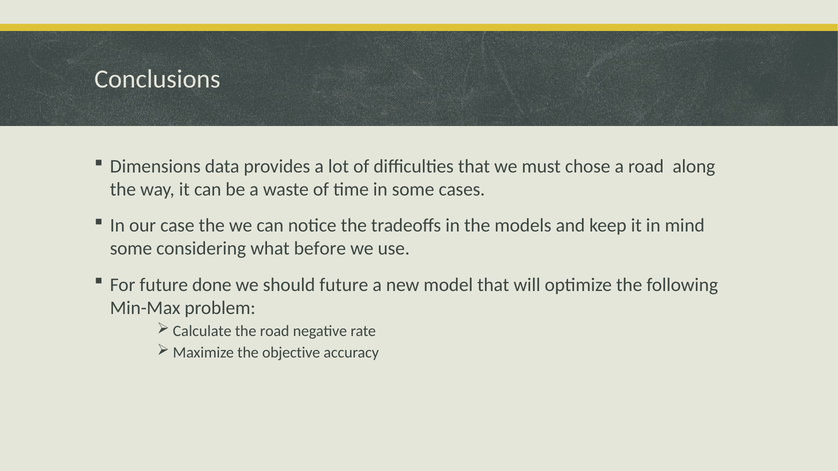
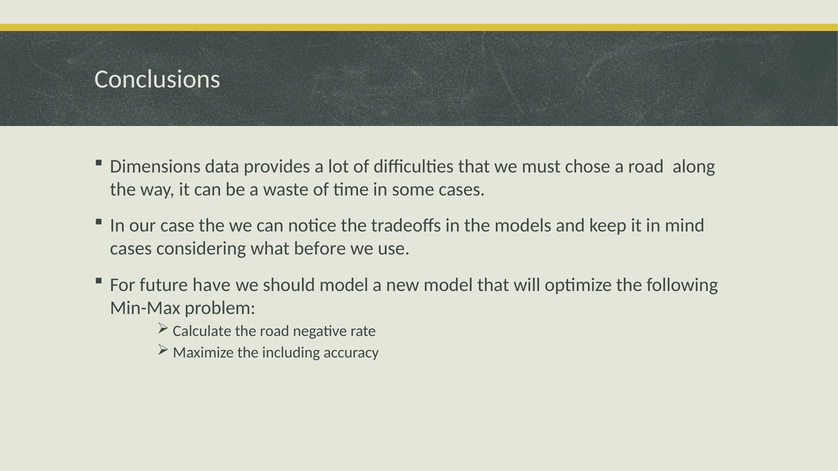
some: some -> cases (131, 249)
done: done -> have (212, 285)
should future: future -> model (344, 285)
objective: objective -> including (291, 353)
